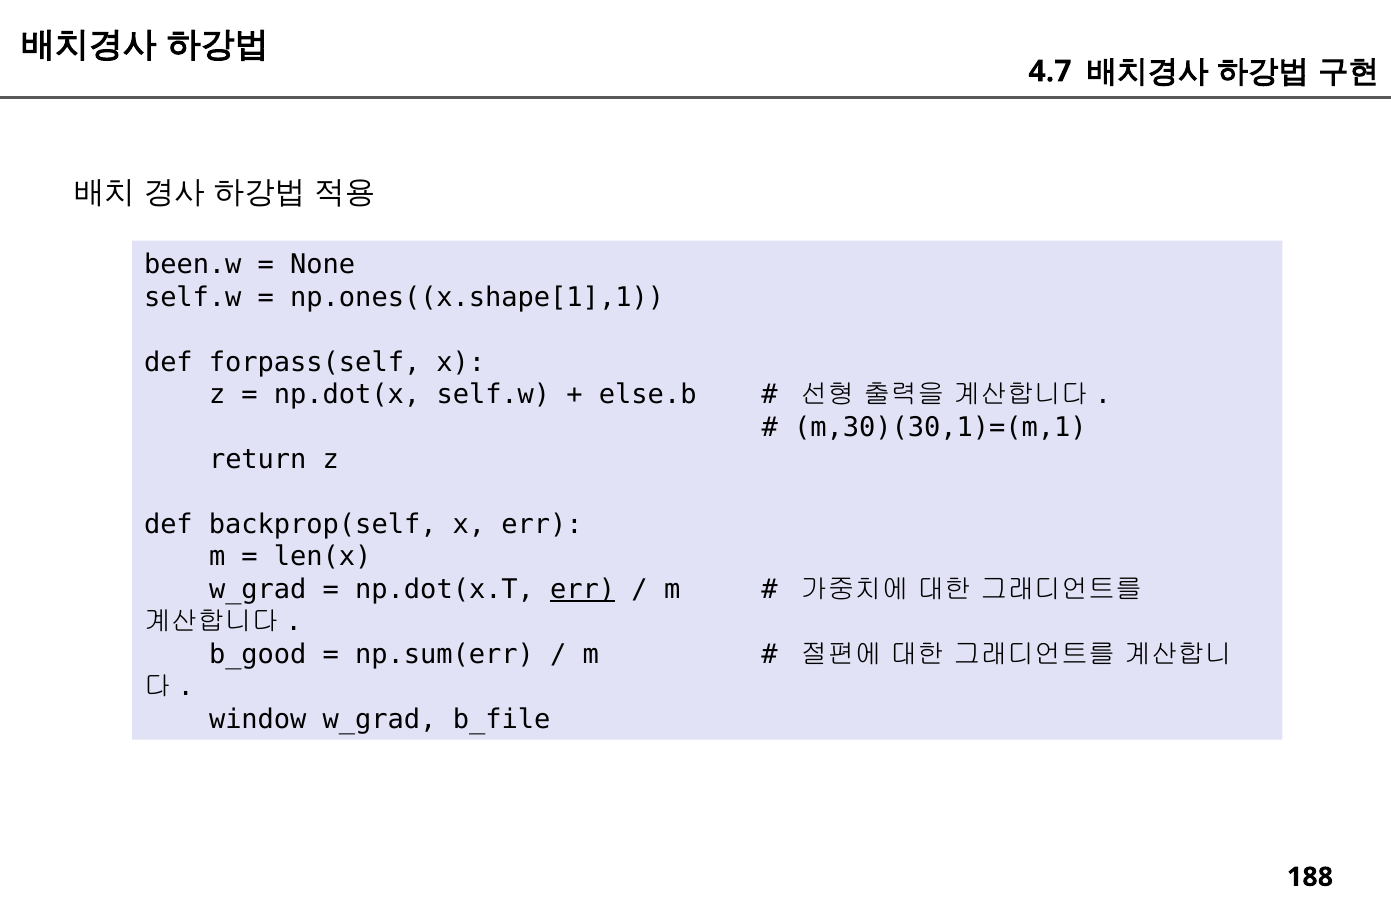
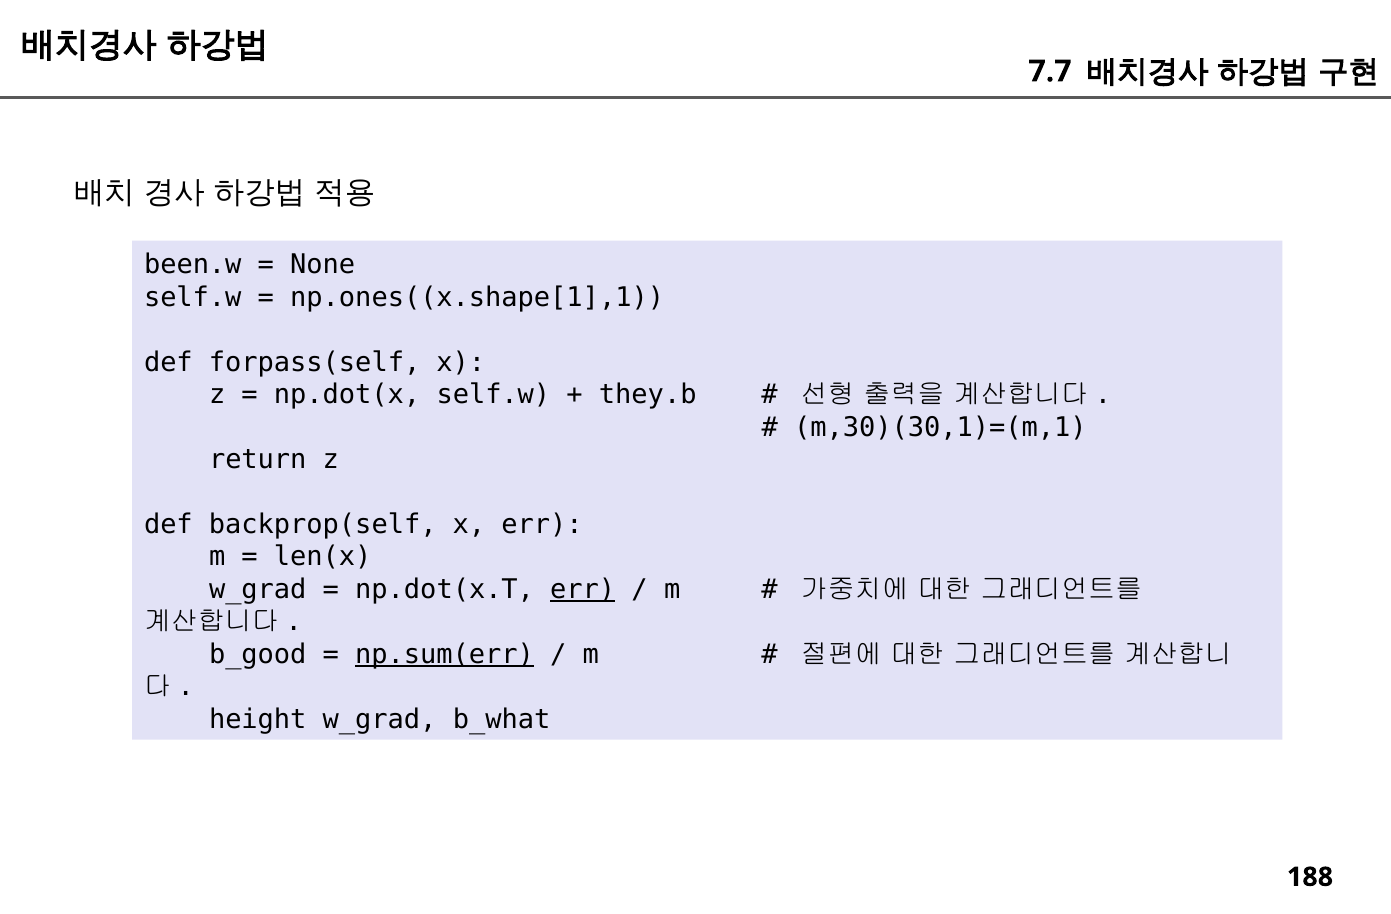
4.7: 4.7 -> 7.7 (1050, 71)
else.b: else.b -> they.b (648, 394)
np.sum(err underline: none -> present (445, 654)
window: window -> height (258, 719)
b_file: b_file -> b_what (502, 719)
